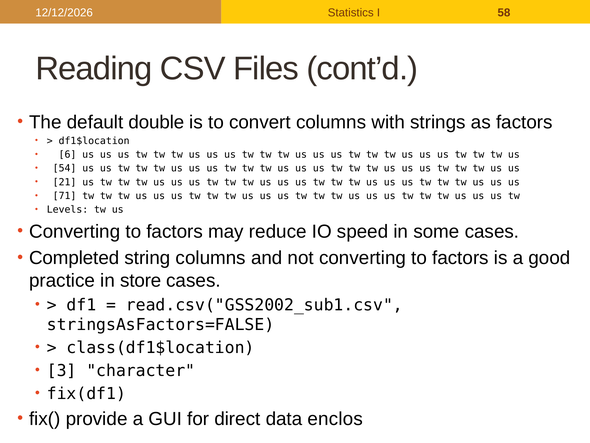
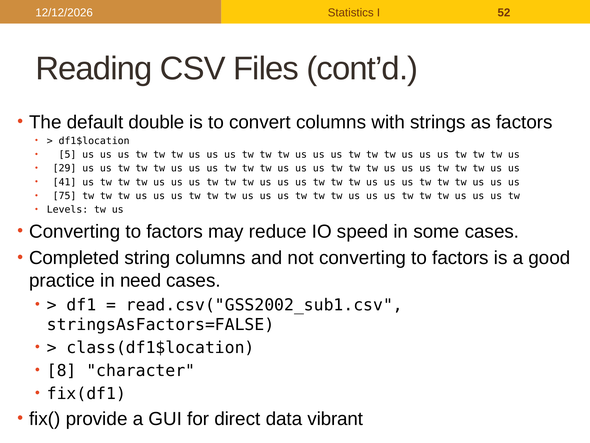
58: 58 -> 52 (504, 13)
6: 6 -> 5 (67, 154)
54: 54 -> 29 (65, 168)
21: 21 -> 41 (65, 182)
71: 71 -> 75 (65, 196)
store: store -> need (141, 280)
3: 3 -> 8 (62, 370)
enclos: enclos -> vibrant (335, 418)
